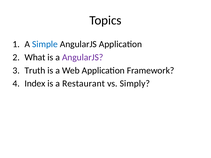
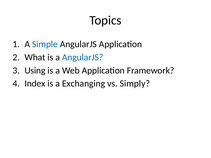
AngularJS colour: purple -> blue (83, 57)
Truth: Truth -> Using (35, 71)
Restaurant: Restaurant -> Exchanging (84, 84)
